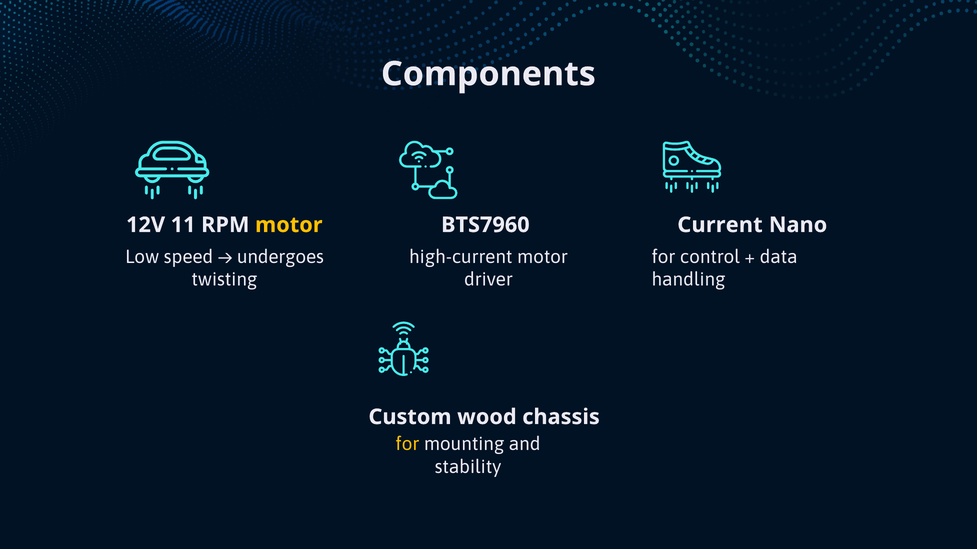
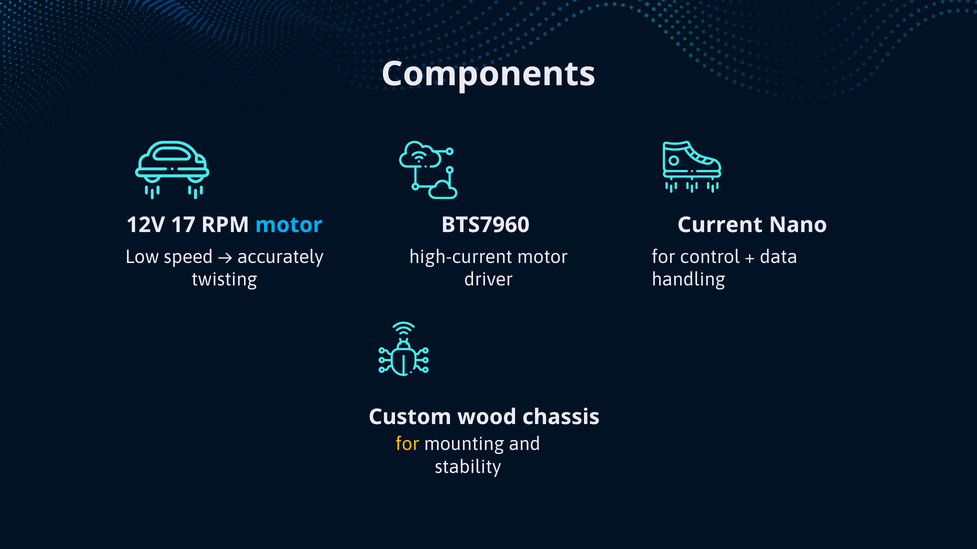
11: 11 -> 17 (183, 225)
motor colour: yellow -> light blue (289, 225)
undergoes: undergoes -> accurately (281, 257)
